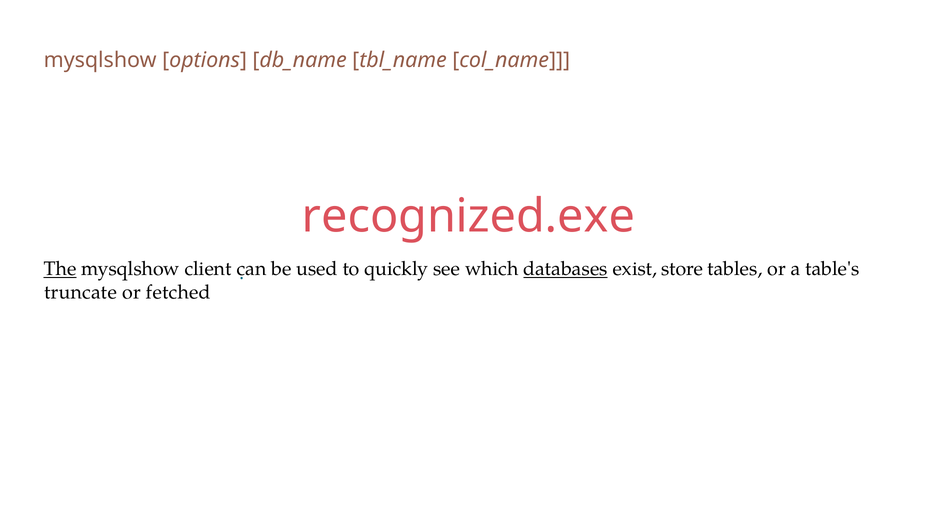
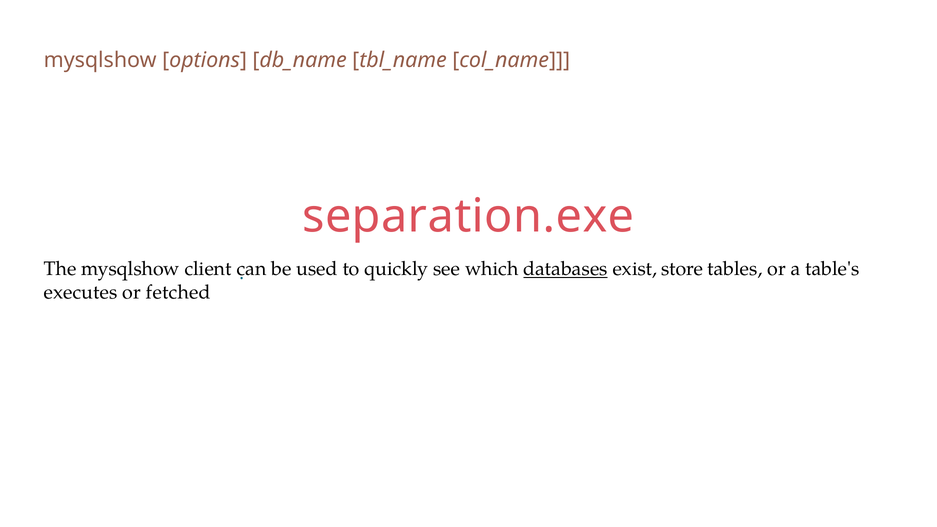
recognized.exe: recognized.exe -> separation.exe (468, 216)
The underline: present -> none (60, 269)
truncate: truncate -> executes (81, 292)
